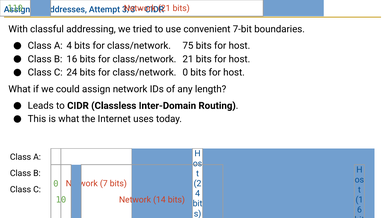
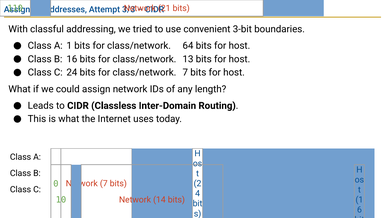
7-bit: 7-bit -> 3-bit (242, 29)
A 4: 4 -> 1 (69, 46)
75: 75 -> 64 (188, 46)
class/network 21: 21 -> 13 (188, 59)
class/network 0: 0 -> 7 (185, 72)
